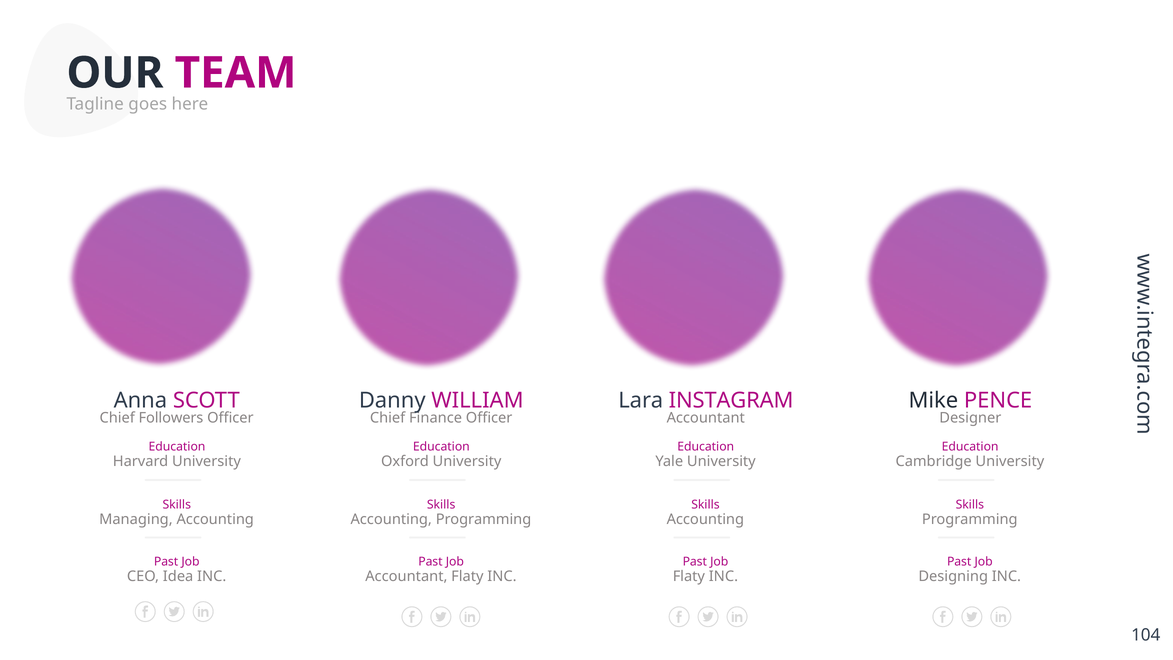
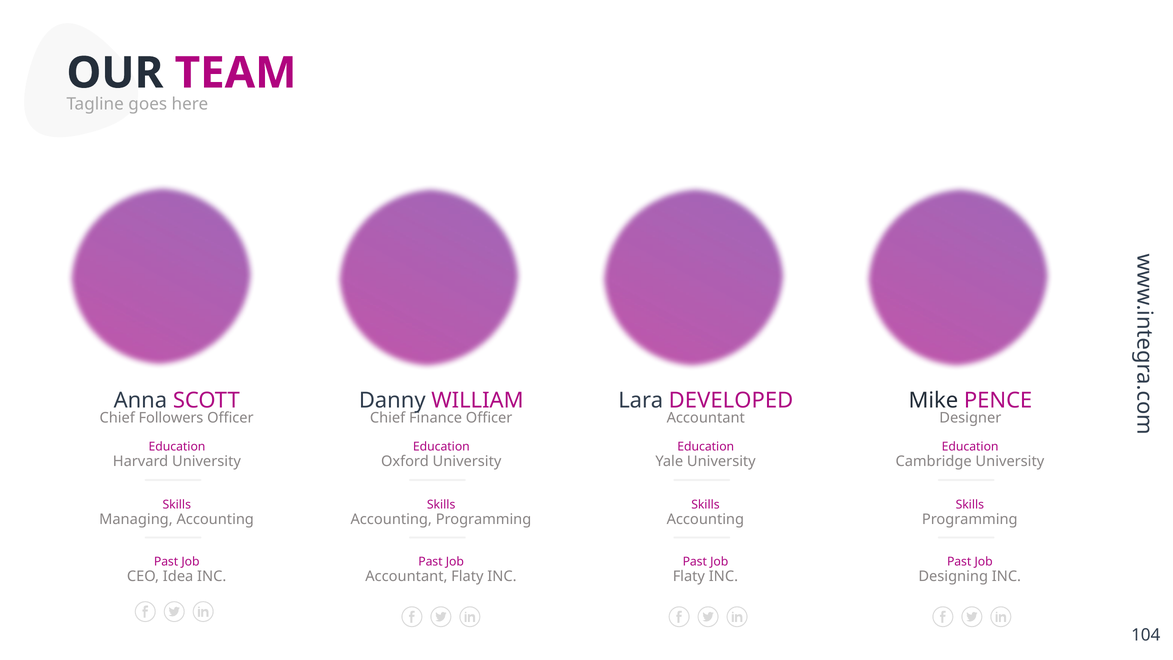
INSTAGRAM: INSTAGRAM -> DEVELOPED (731, 400)
